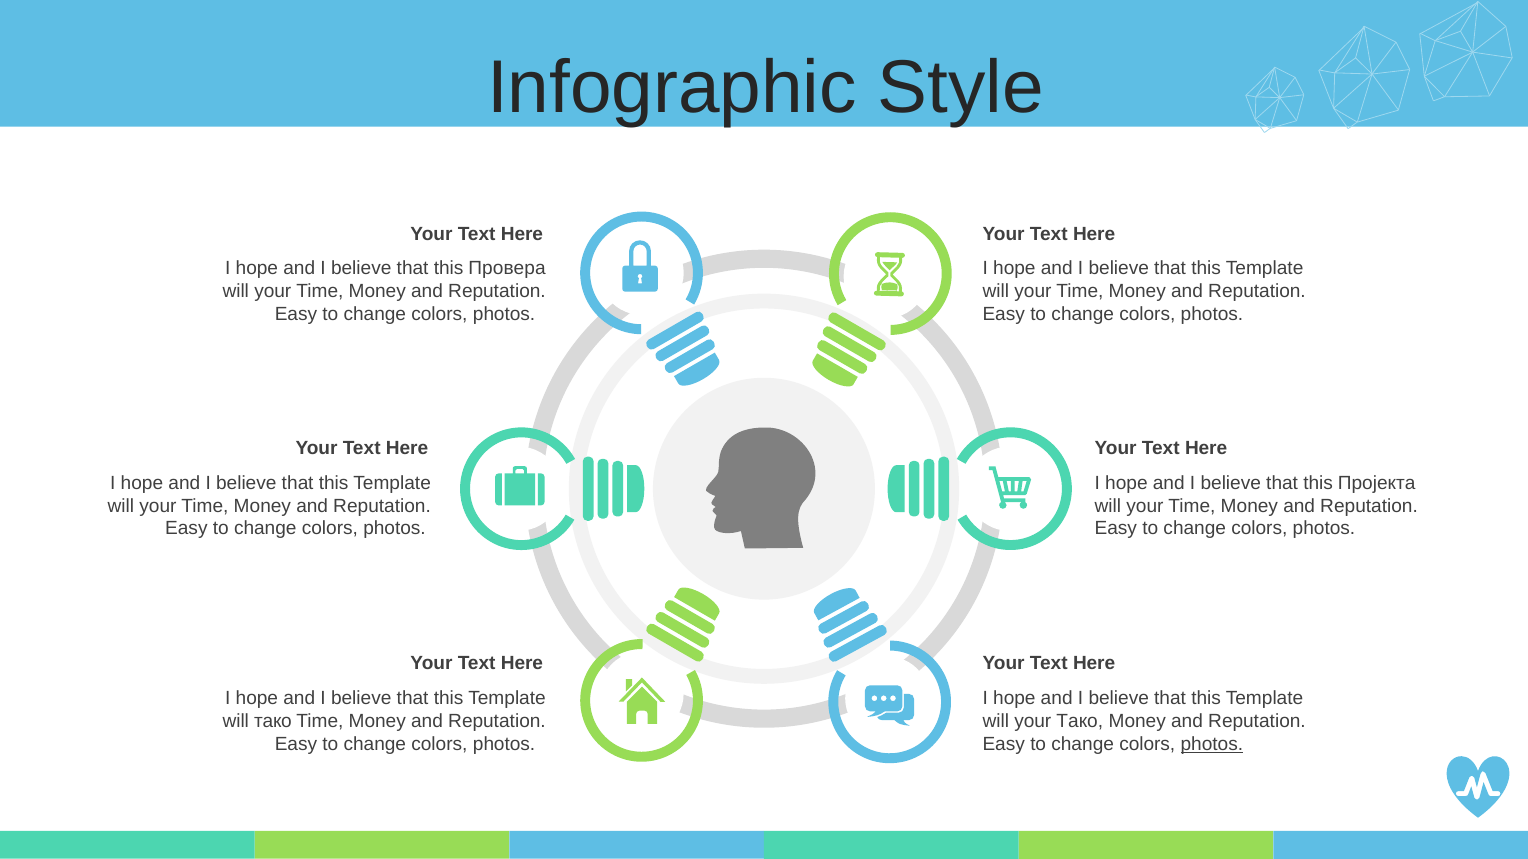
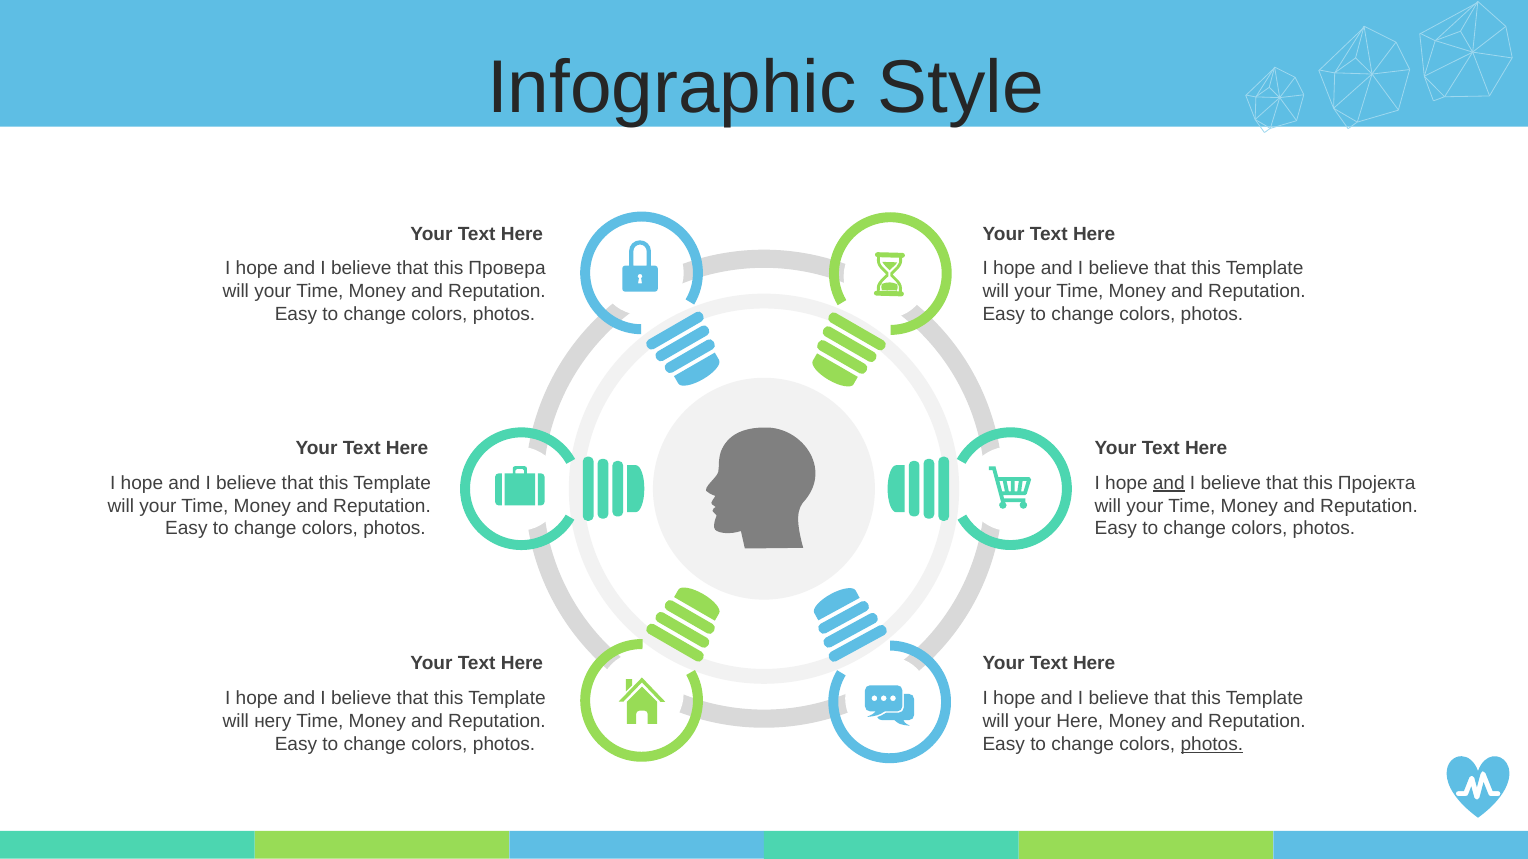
and underline: none -> present (1169, 483)
will тако: тако -> негу (273, 721)
your Тако: Тако -> Here (1080, 721)
